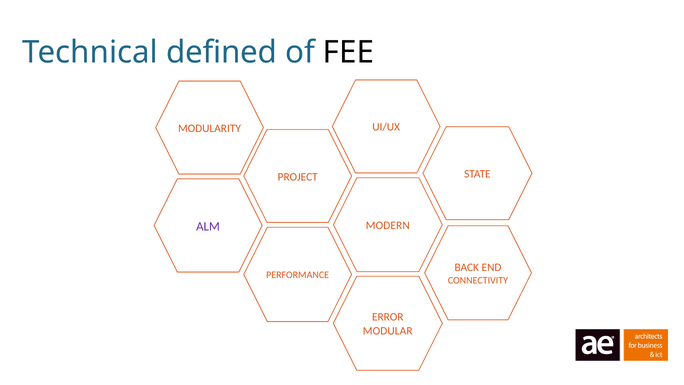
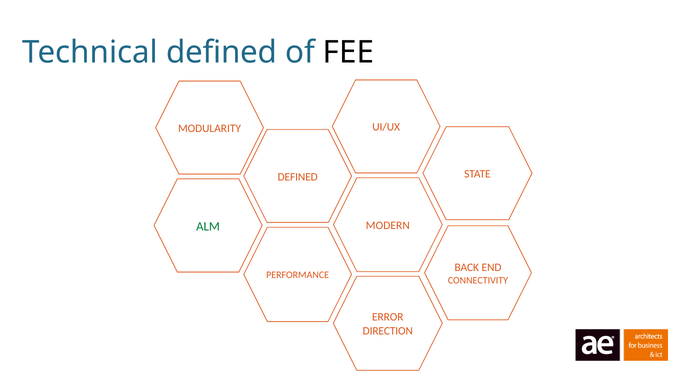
PROJECT: PROJECT -> DEFINED (298, 177)
ALM colour: purple -> green (208, 226)
MODULAR: MODULAR -> DIRECTION (388, 331)
